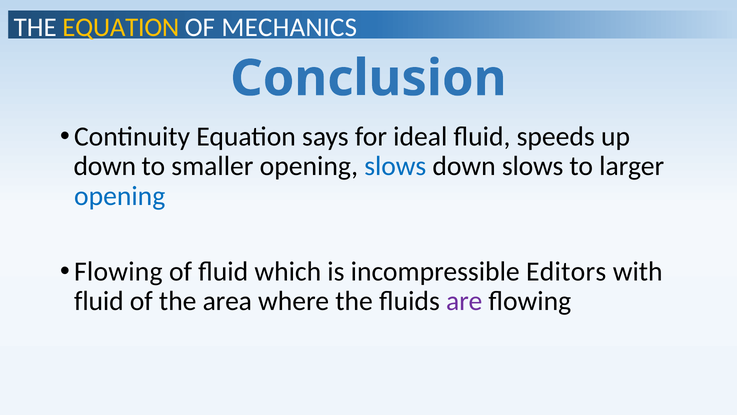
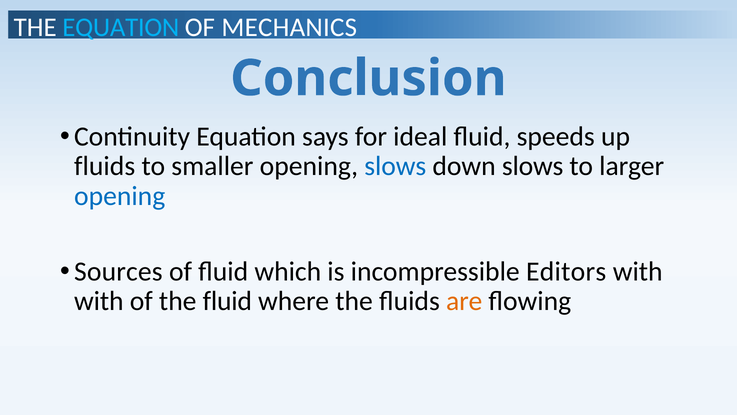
EQUATION colour: yellow -> light blue (121, 27)
down: down -> fluids (105, 166)
Flowing: Flowing -> Sources (118, 271)
fluid: fluid -> with (99, 301)
the area: area -> fluid (227, 301)
are colour: purple -> orange (464, 301)
